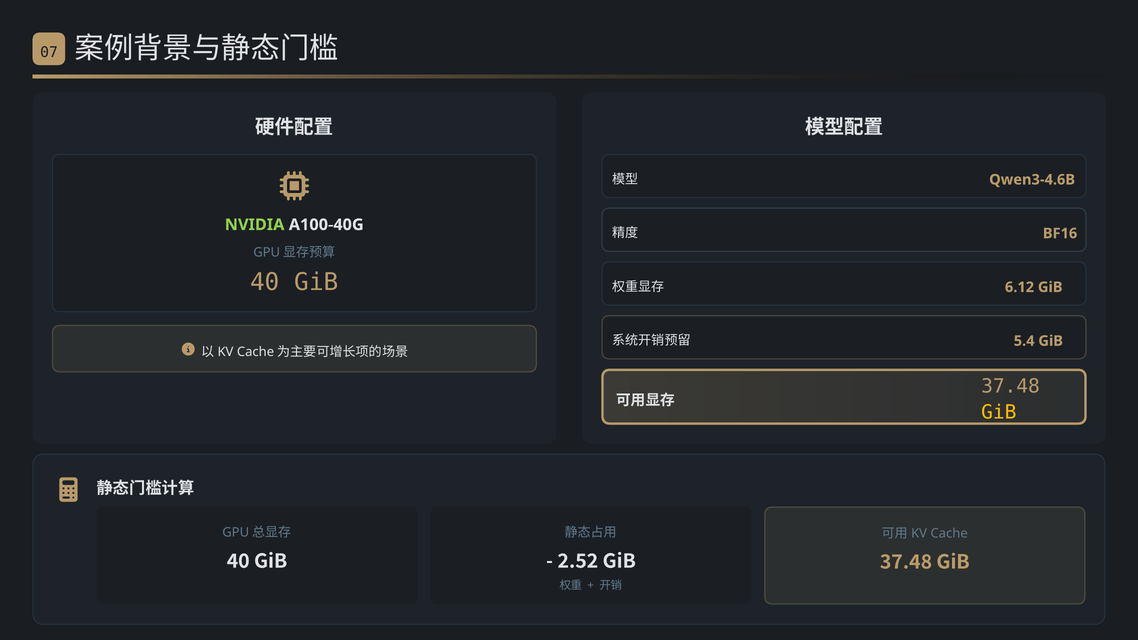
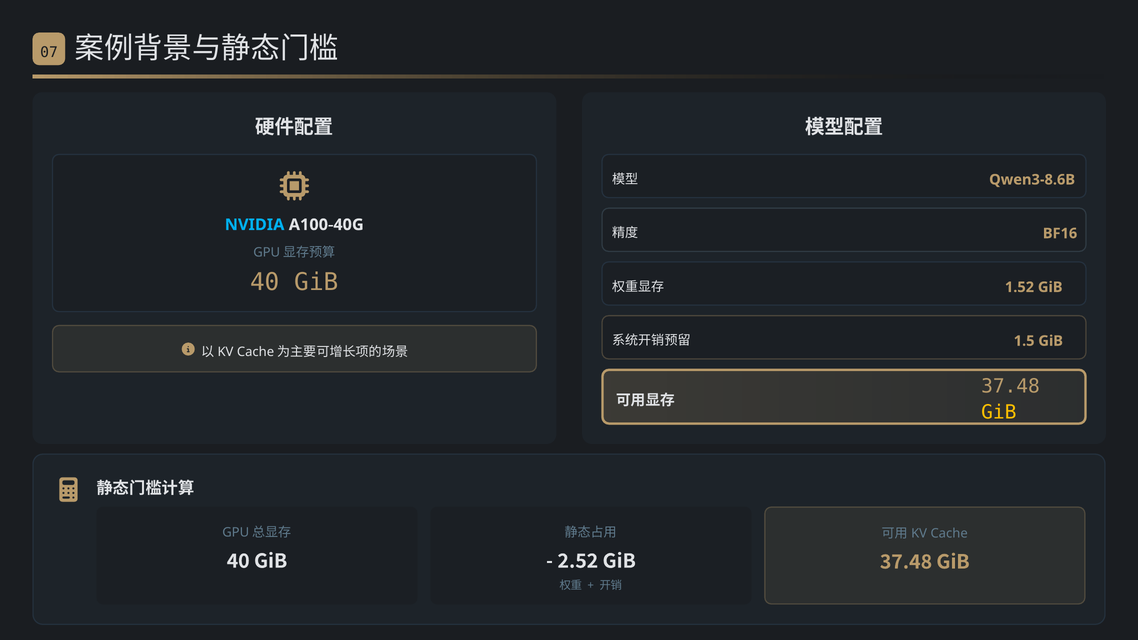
Qwen3-4.6B: Qwen3-4.6B -> Qwen3-8.6B (1032, 180)
NVIDIA colour: light green -> light blue (255, 225)
6.12: 6.12 -> 1.52 (1019, 287)
5.4: 5.4 -> 1.5 (1024, 341)
